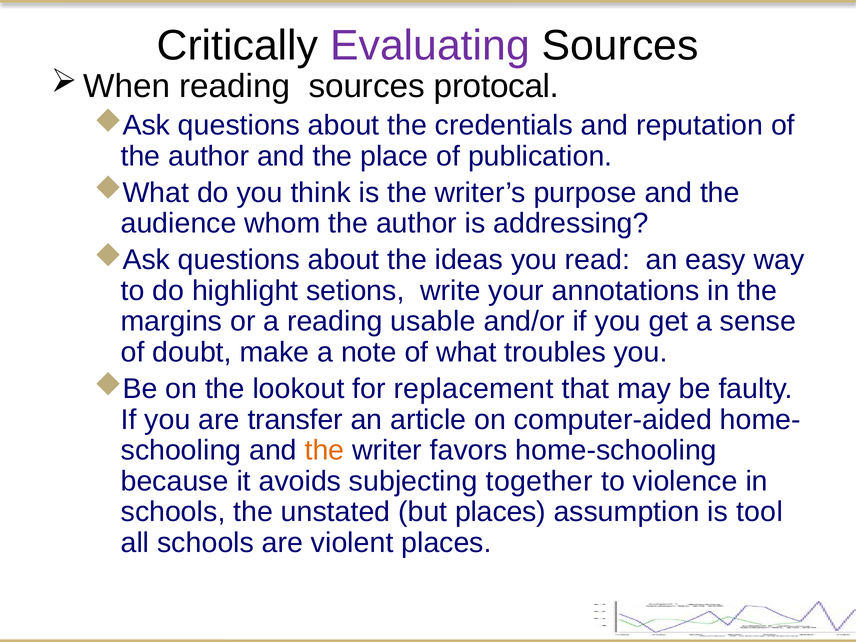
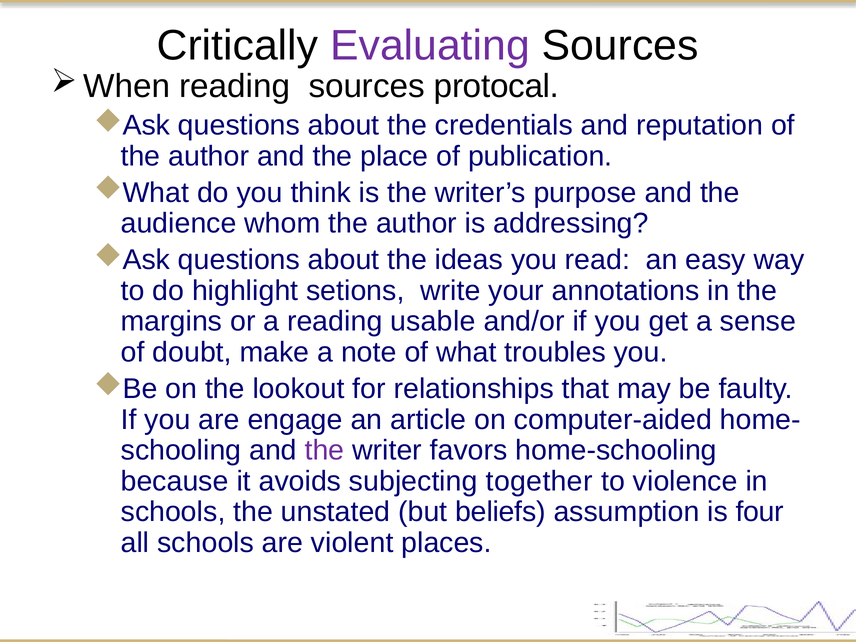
replacement: replacement -> relationships (474, 389)
transfer: transfer -> engage (295, 420)
the colour: orange -> purple (324, 450)
but places: places -> beliefs (500, 512)
tool: tool -> four (760, 512)
